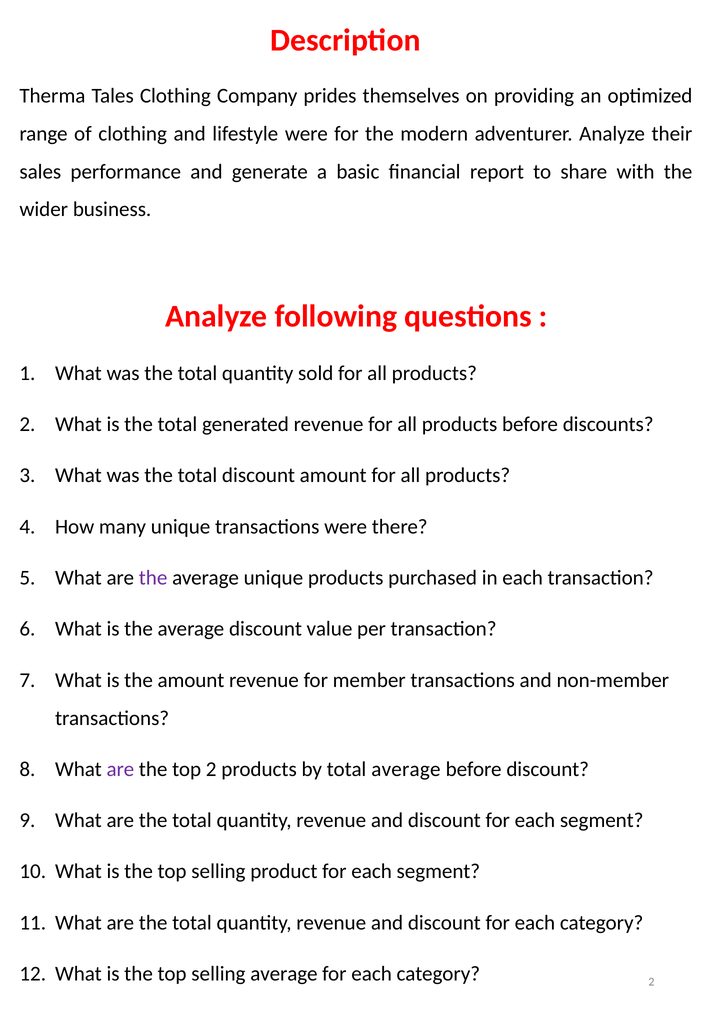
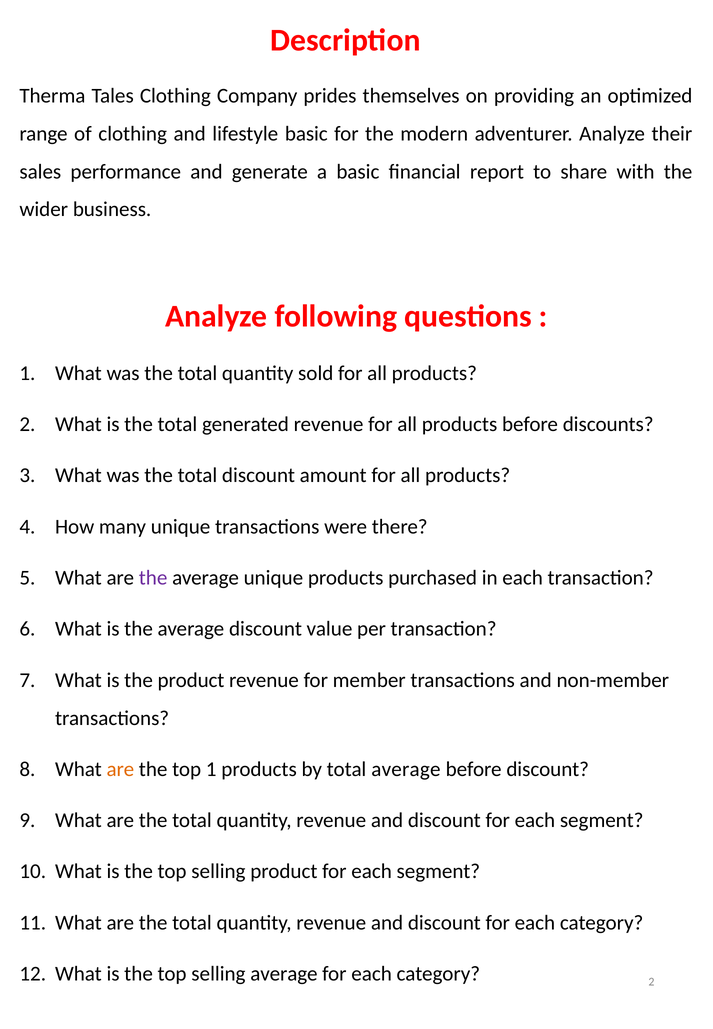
lifestyle were: were -> basic (306, 134)
the amount: amount -> product (191, 681)
are colour: purple -> orange (120, 770)
top 2: 2 -> 1 (211, 770)
